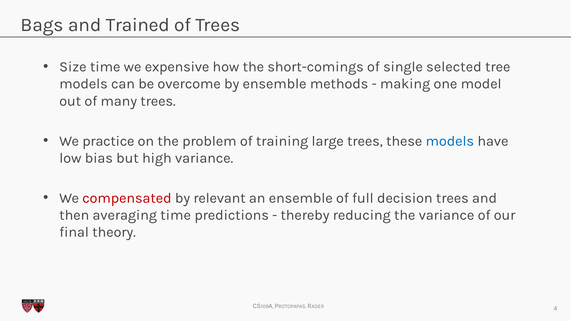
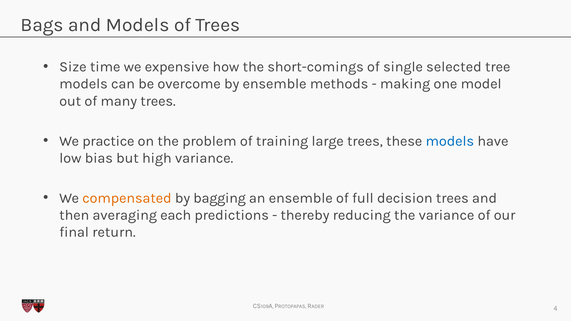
and Trained: Trained -> Models (138, 25)
compensated colour: red -> orange (127, 198)
relevant: relevant -> bagging (220, 198)
averaging time: time -> each (176, 215)
theory: theory -> return (114, 232)
